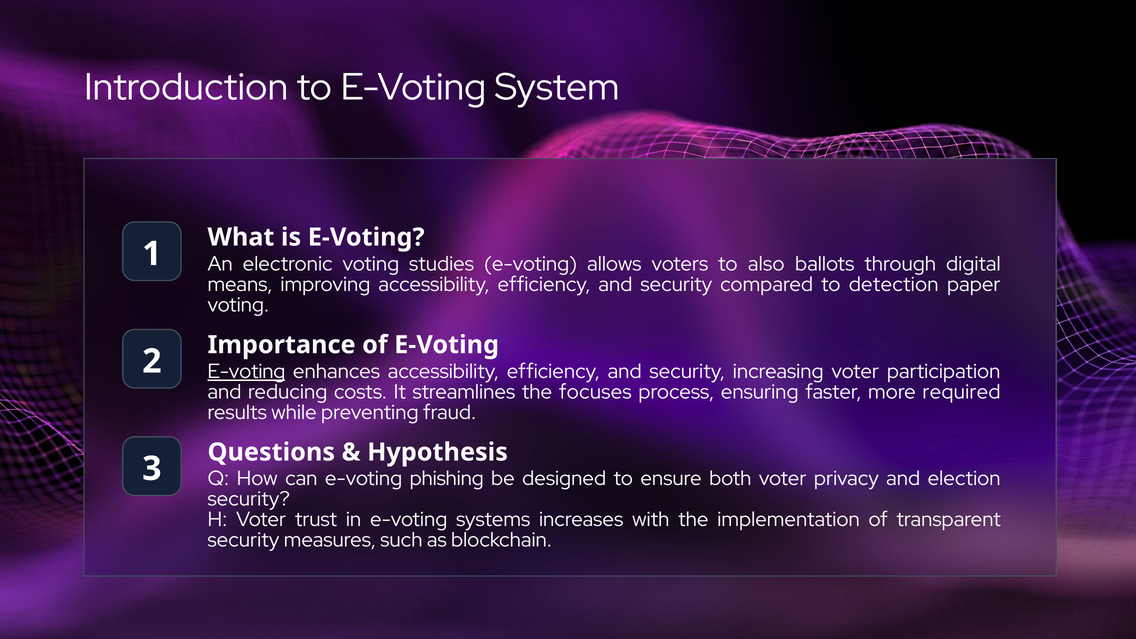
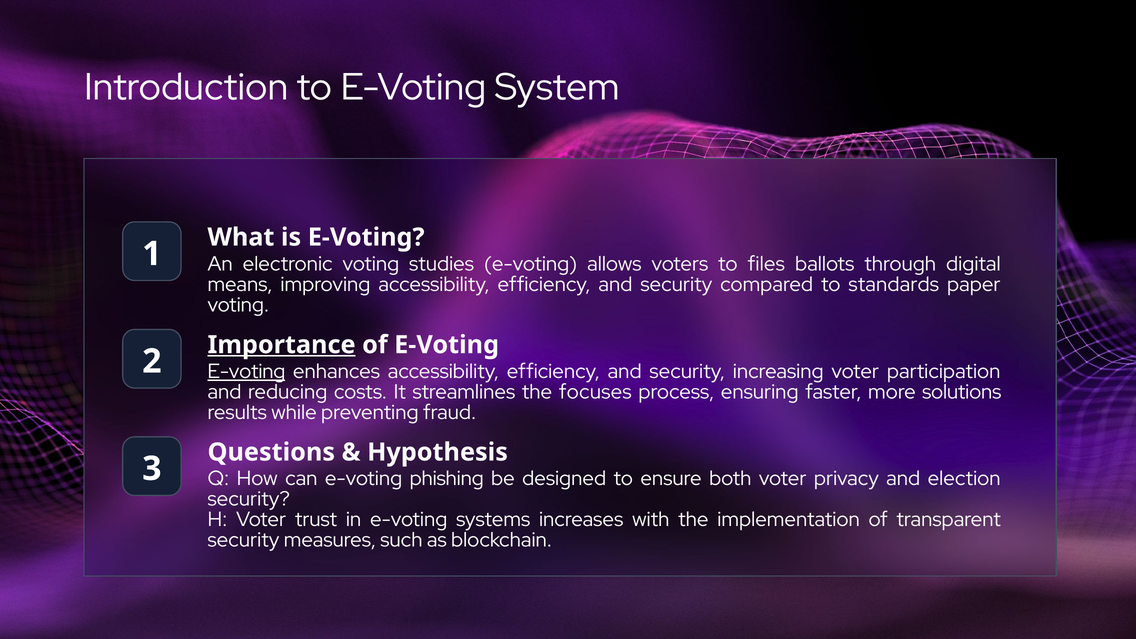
also: also -> files (766, 264)
detection: detection -> standards (894, 284)
Importance underline: none -> present (282, 345)
required: required -> solutions (962, 392)
